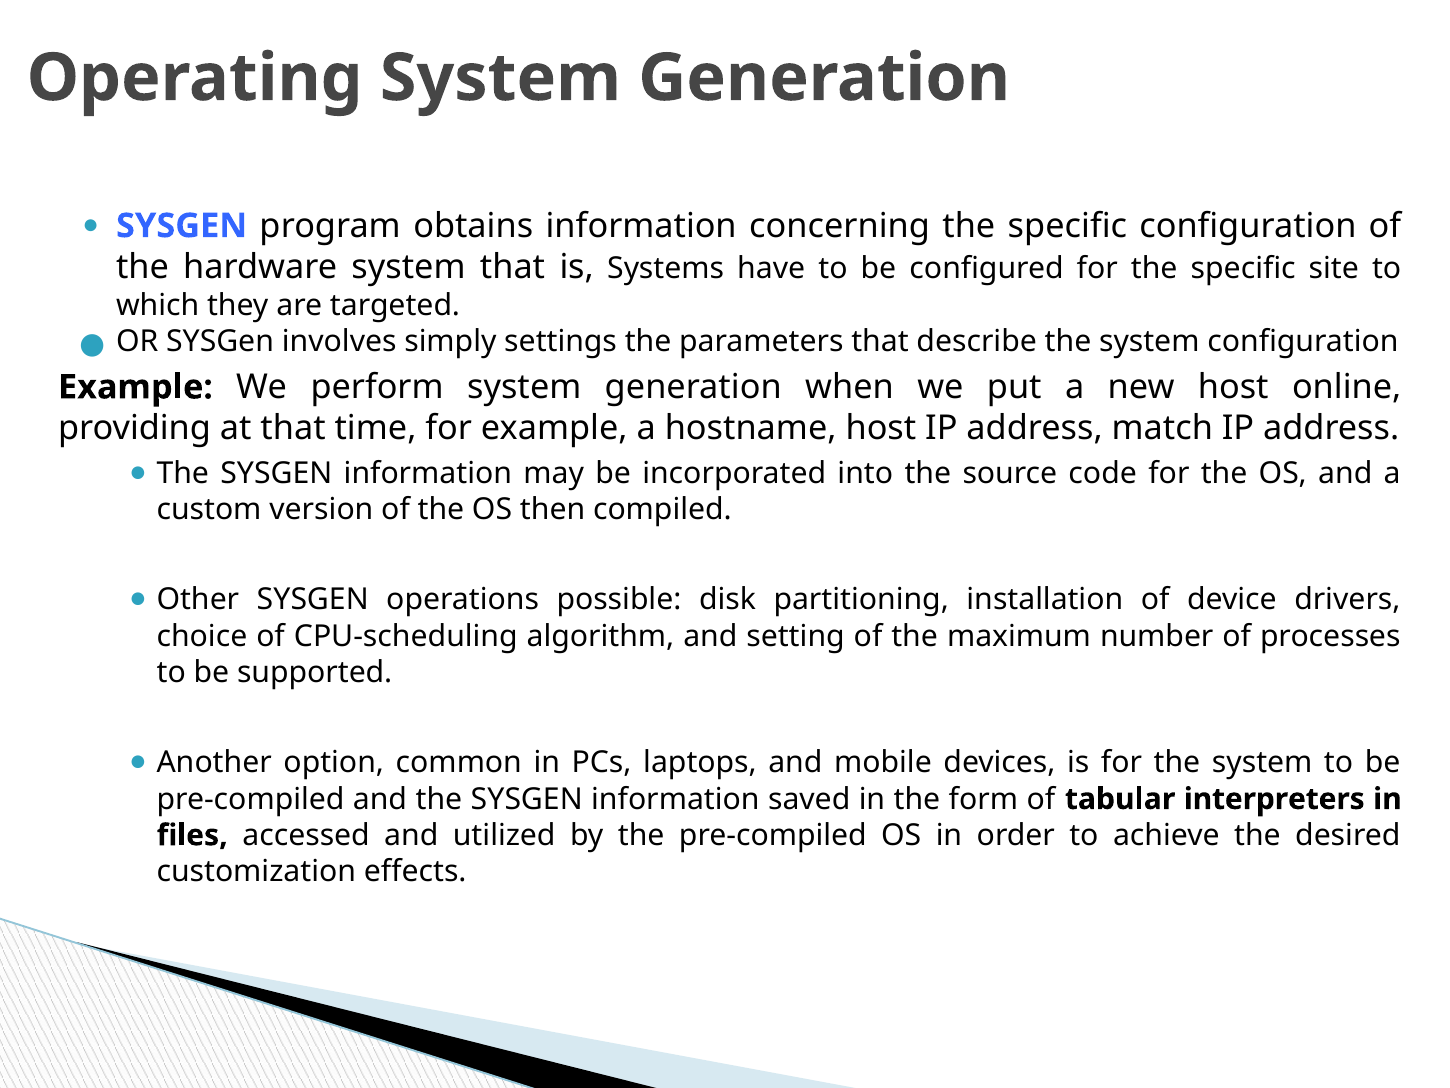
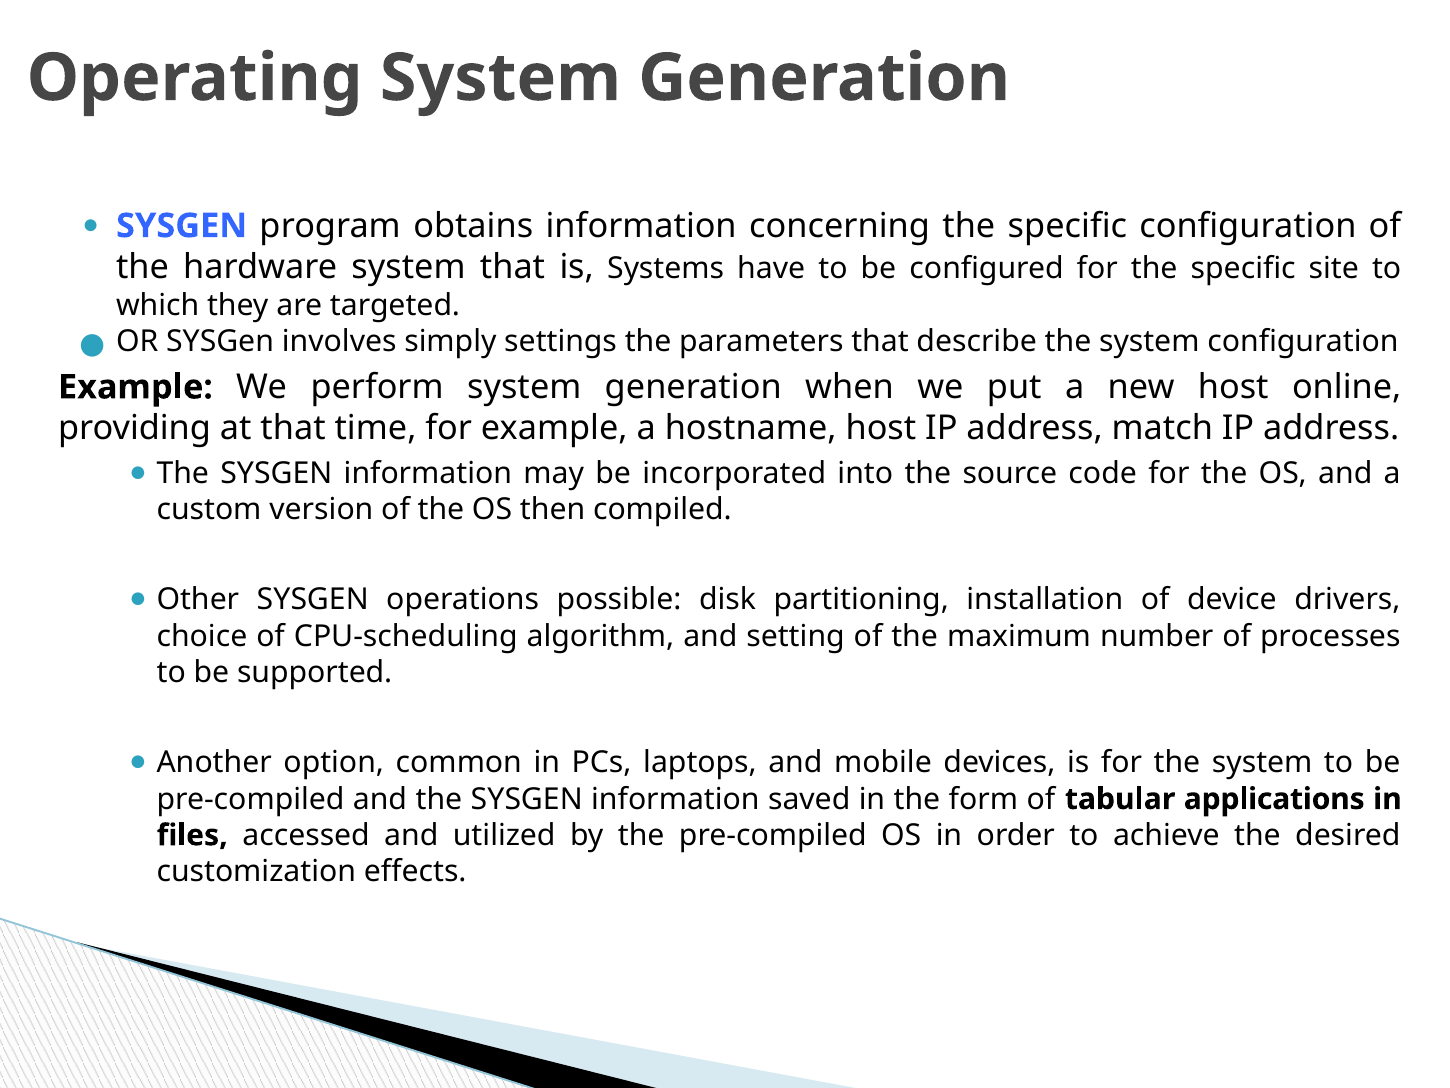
interpreters: interpreters -> applications (1274, 799)
